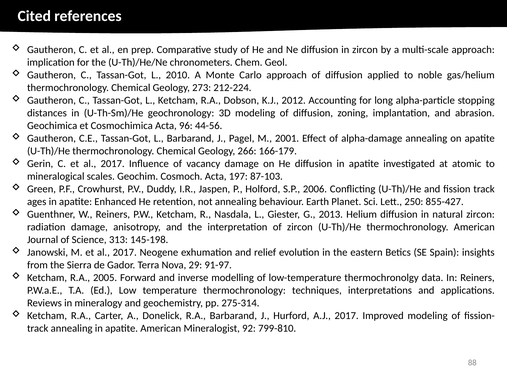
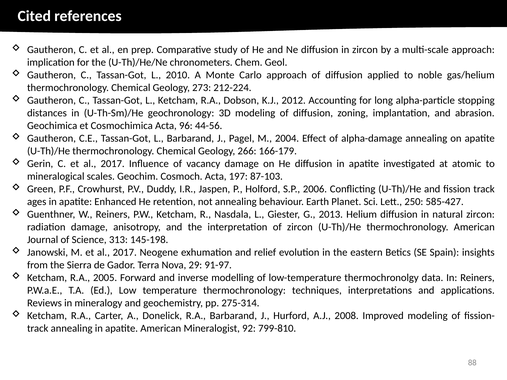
2001: 2001 -> 2004 (287, 139)
855-427: 855-427 -> 585-427 (445, 202)
A.J 2017: 2017 -> 2008 (347, 316)
